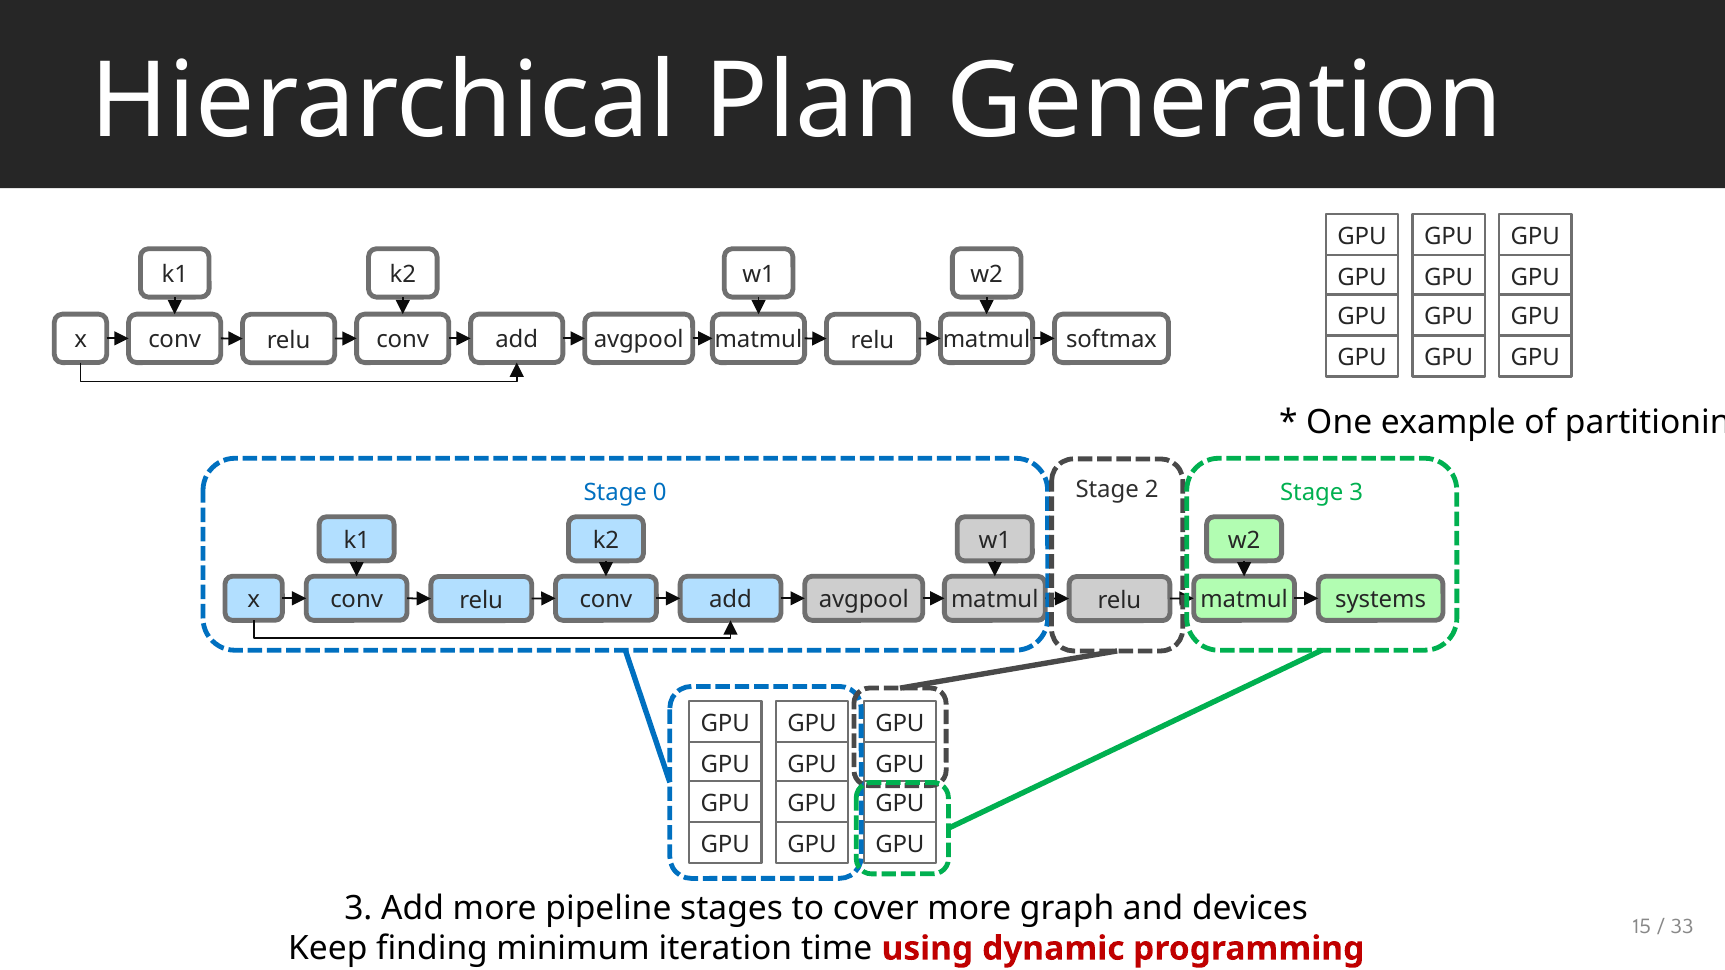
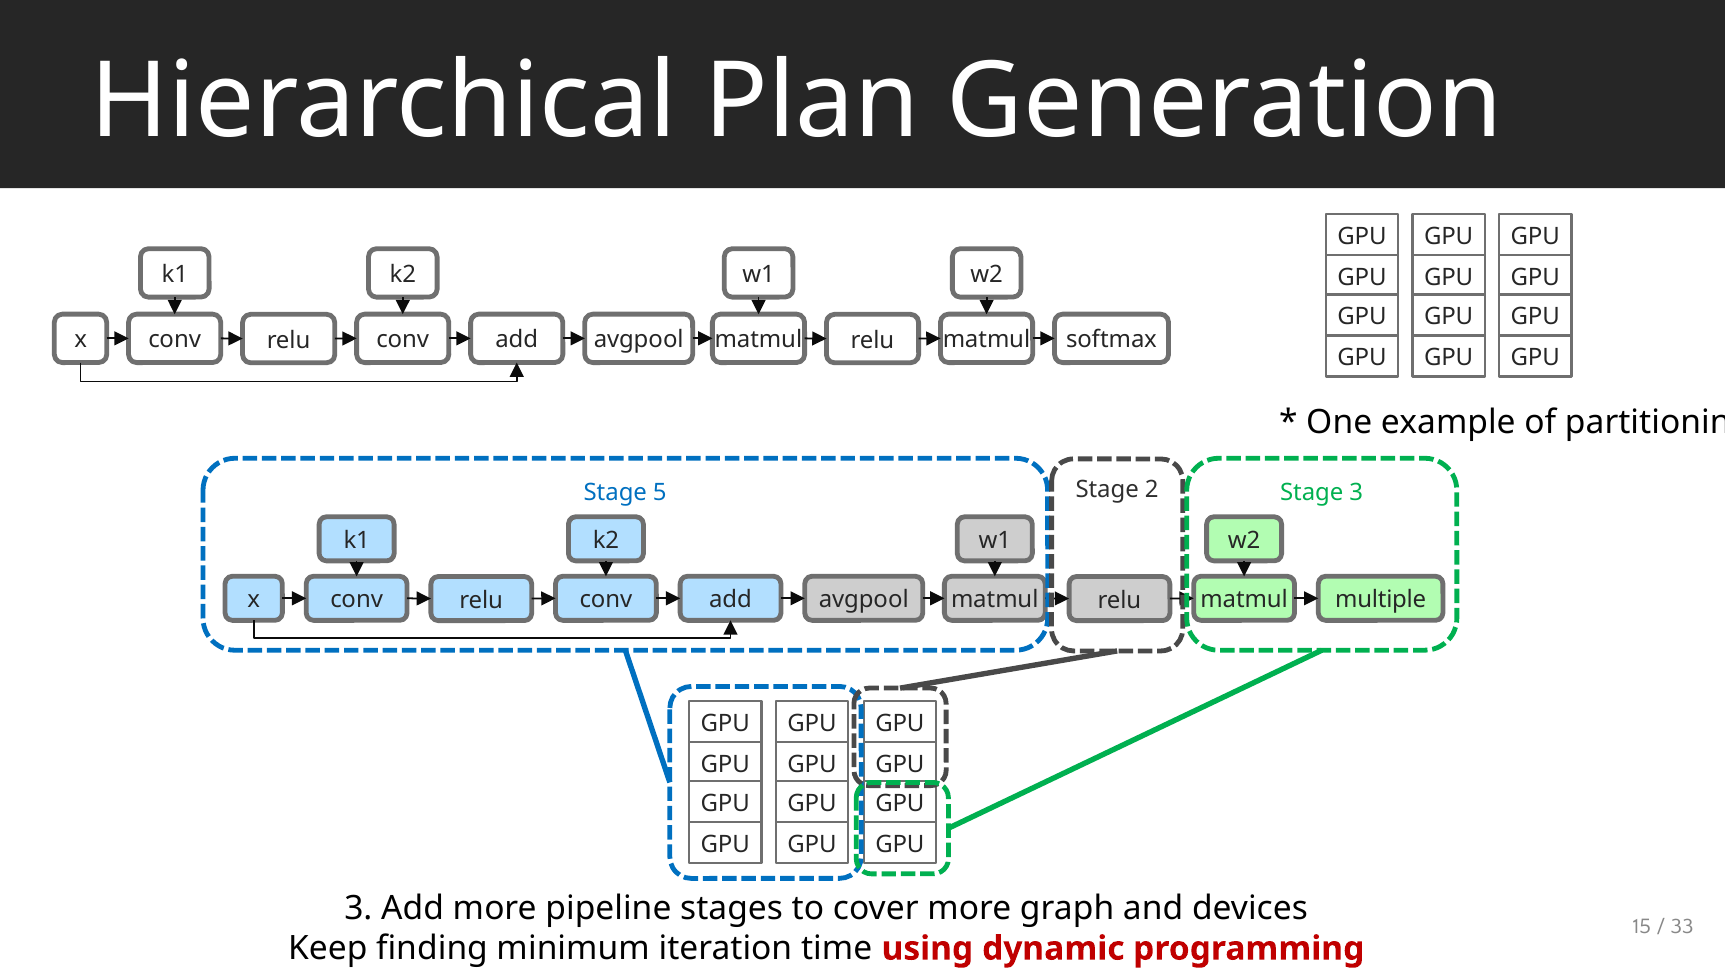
0: 0 -> 5 (660, 492)
systems: systems -> multiple (1381, 600)
